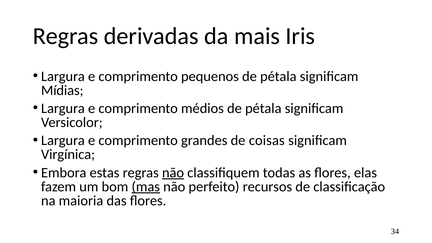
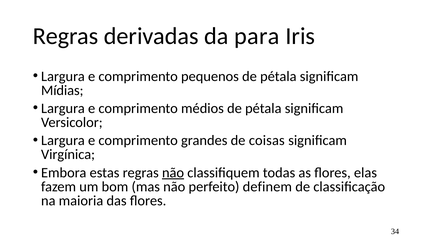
mais: mais -> para (257, 36)
mas underline: present -> none (146, 187)
recursos: recursos -> definem (267, 187)
